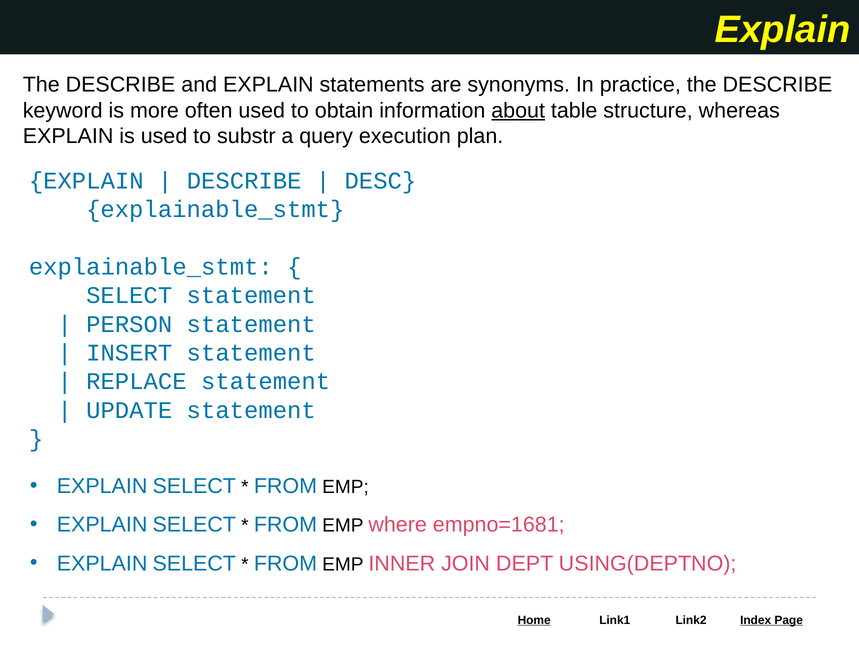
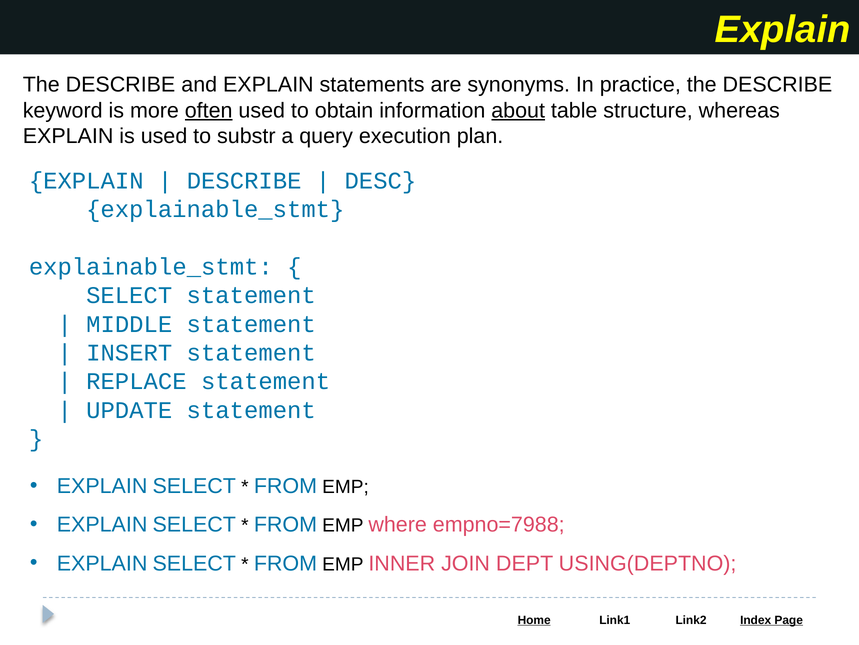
often underline: none -> present (209, 110)
PERSON: PERSON -> MIDDLE (129, 324)
empno=1681: empno=1681 -> empno=7988 (499, 524)
